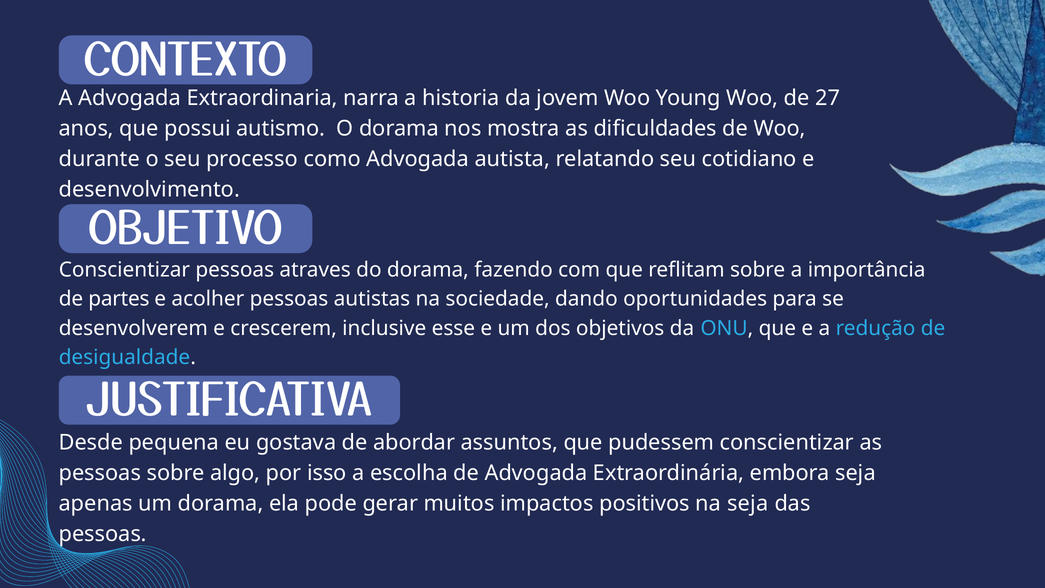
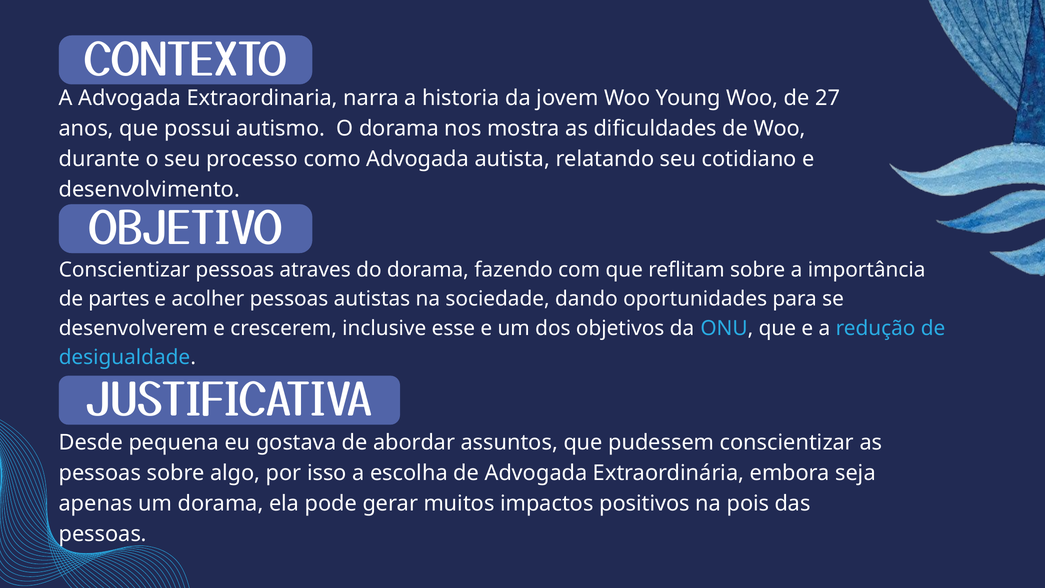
na seja: seja -> pois (748, 503)
